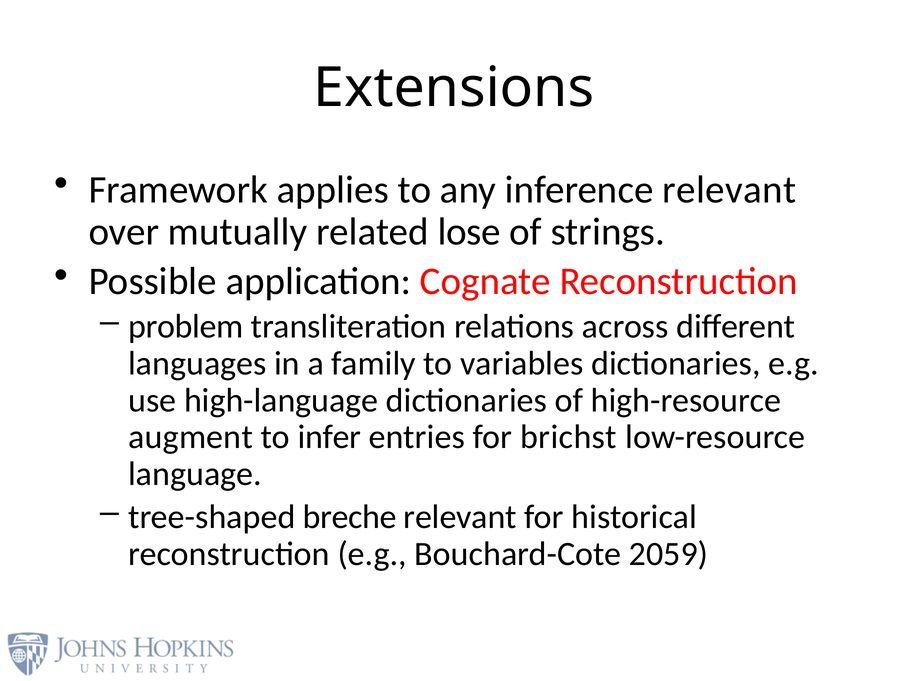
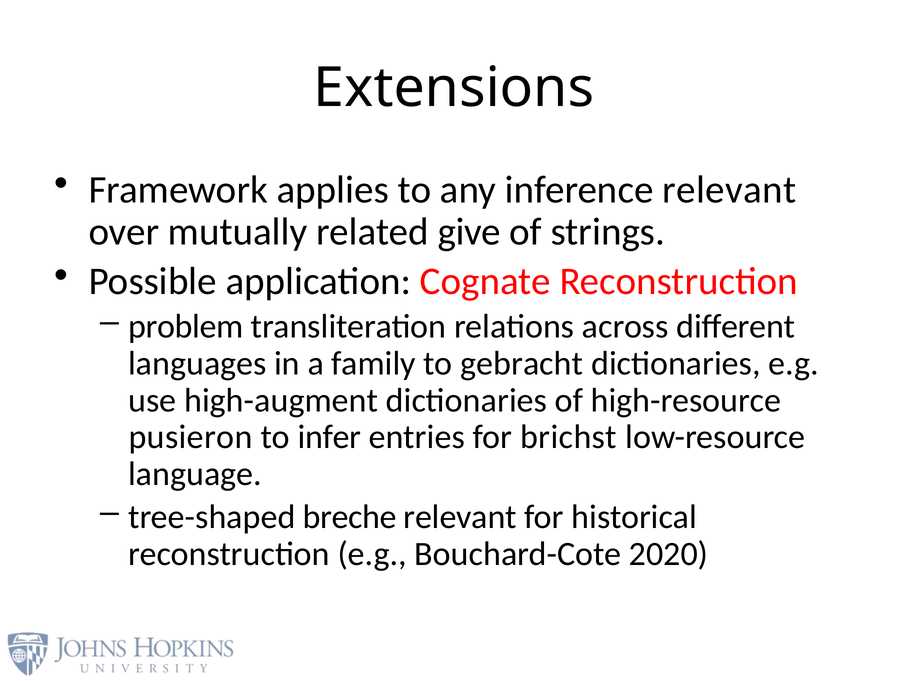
lose: lose -> give (469, 232)
variables: variables -> gebracht (522, 363)
high-language: high-language -> high-augment (281, 400)
augment: augment -> pusieron (191, 437)
2059: 2059 -> 2020 (668, 554)
